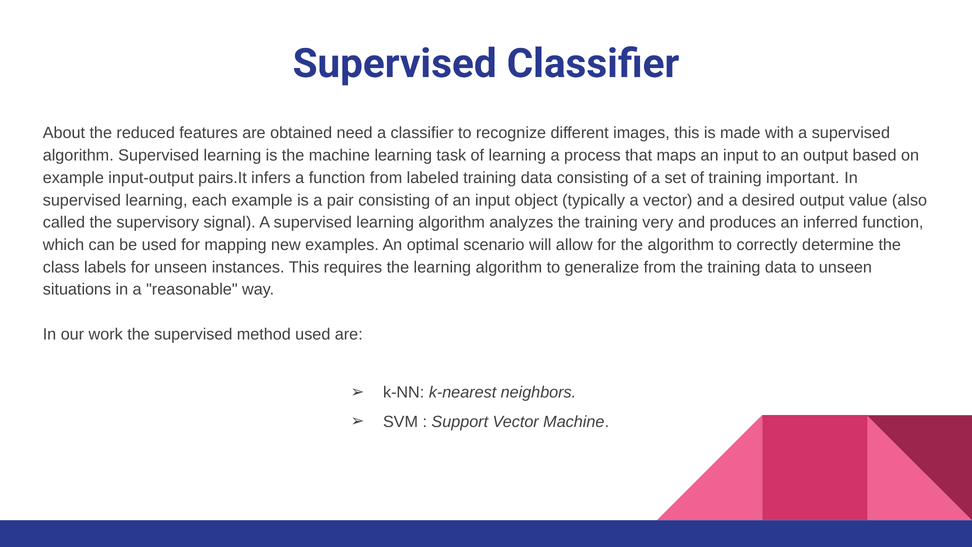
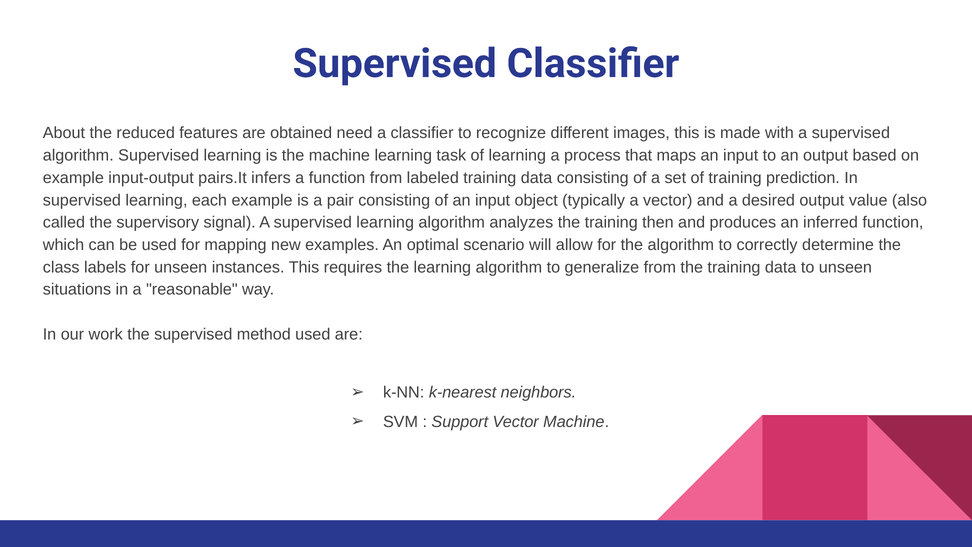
important: important -> prediction (803, 178)
very: very -> then (658, 222)
